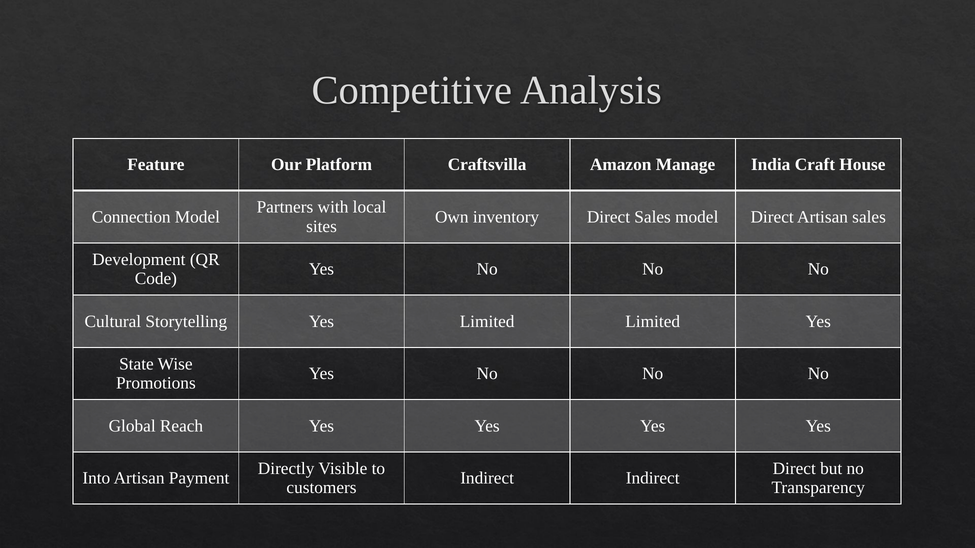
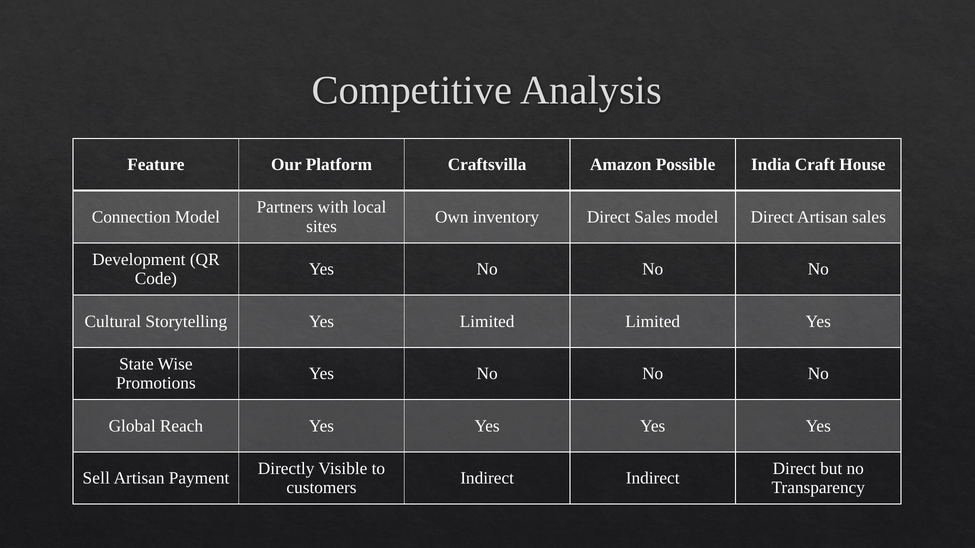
Manage: Manage -> Possible (686, 165)
Into: Into -> Sell (96, 478)
